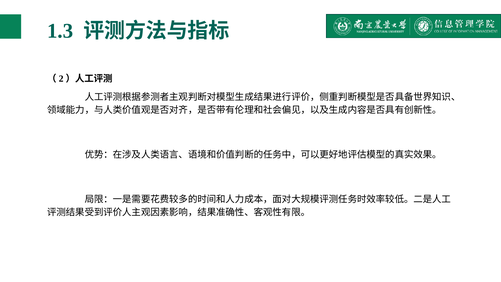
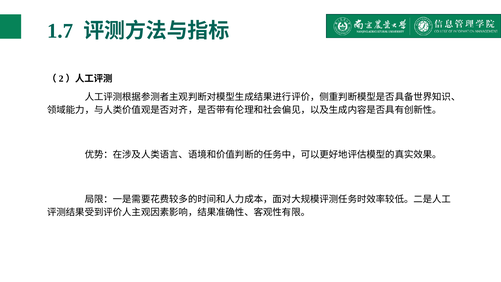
1.3: 1.3 -> 1.7 (60, 31)
